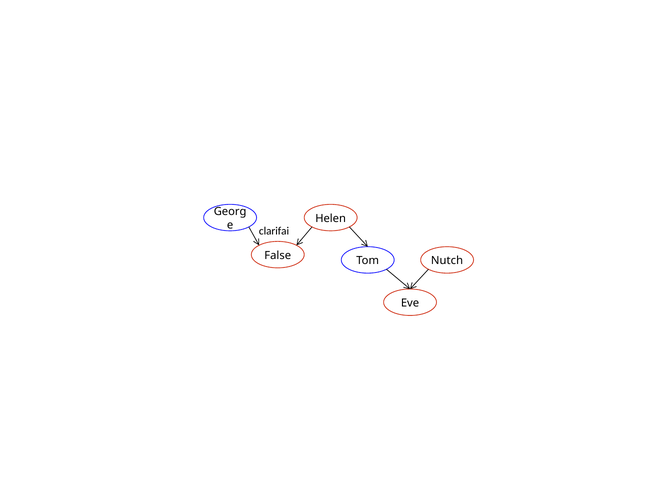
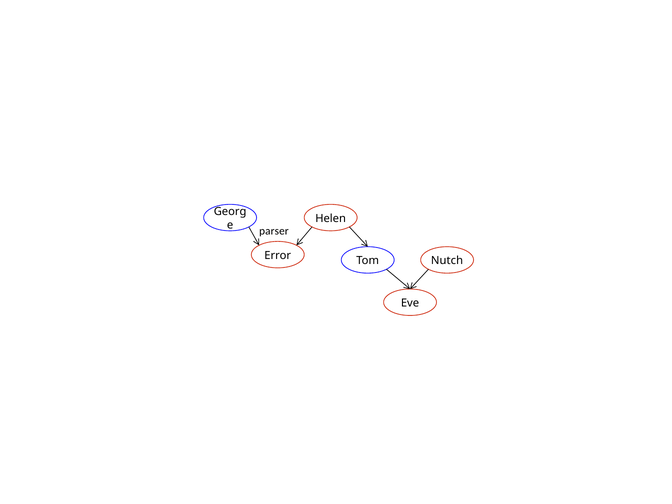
clarifai: clarifai -> parser (274, 231)
False: False -> Error (278, 255)
